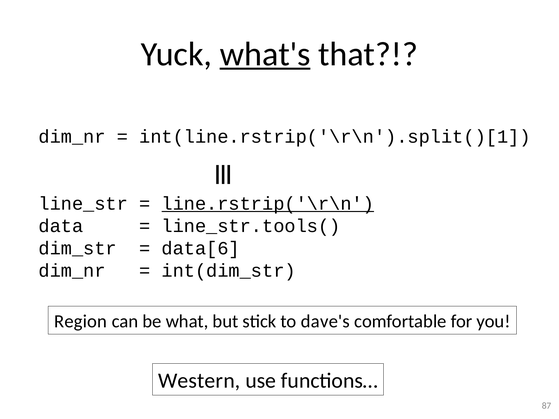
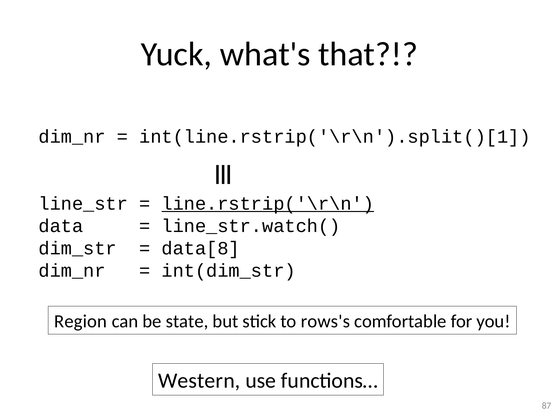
what's underline: present -> none (265, 54)
line_str.tools(: line_str.tools( -> line_str.watch( (251, 226)
data[6: data[6 -> data[8 (201, 248)
what: what -> state (187, 322)
dave's: dave's -> rows's (325, 322)
